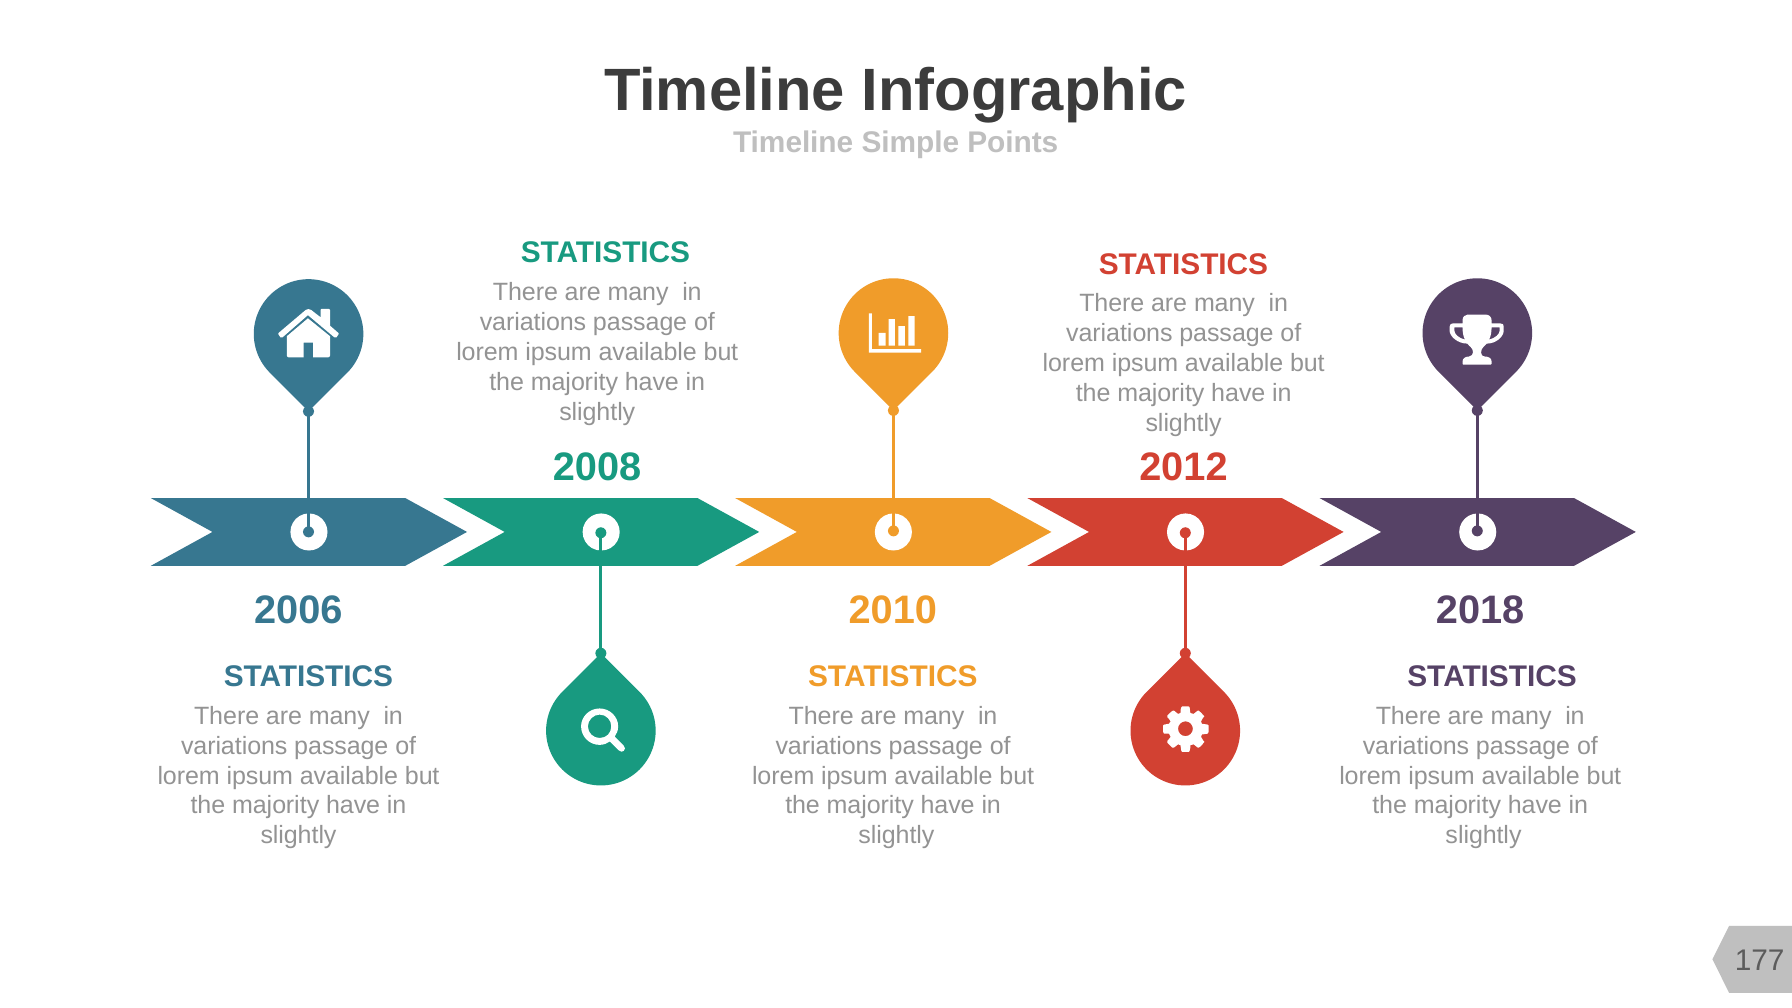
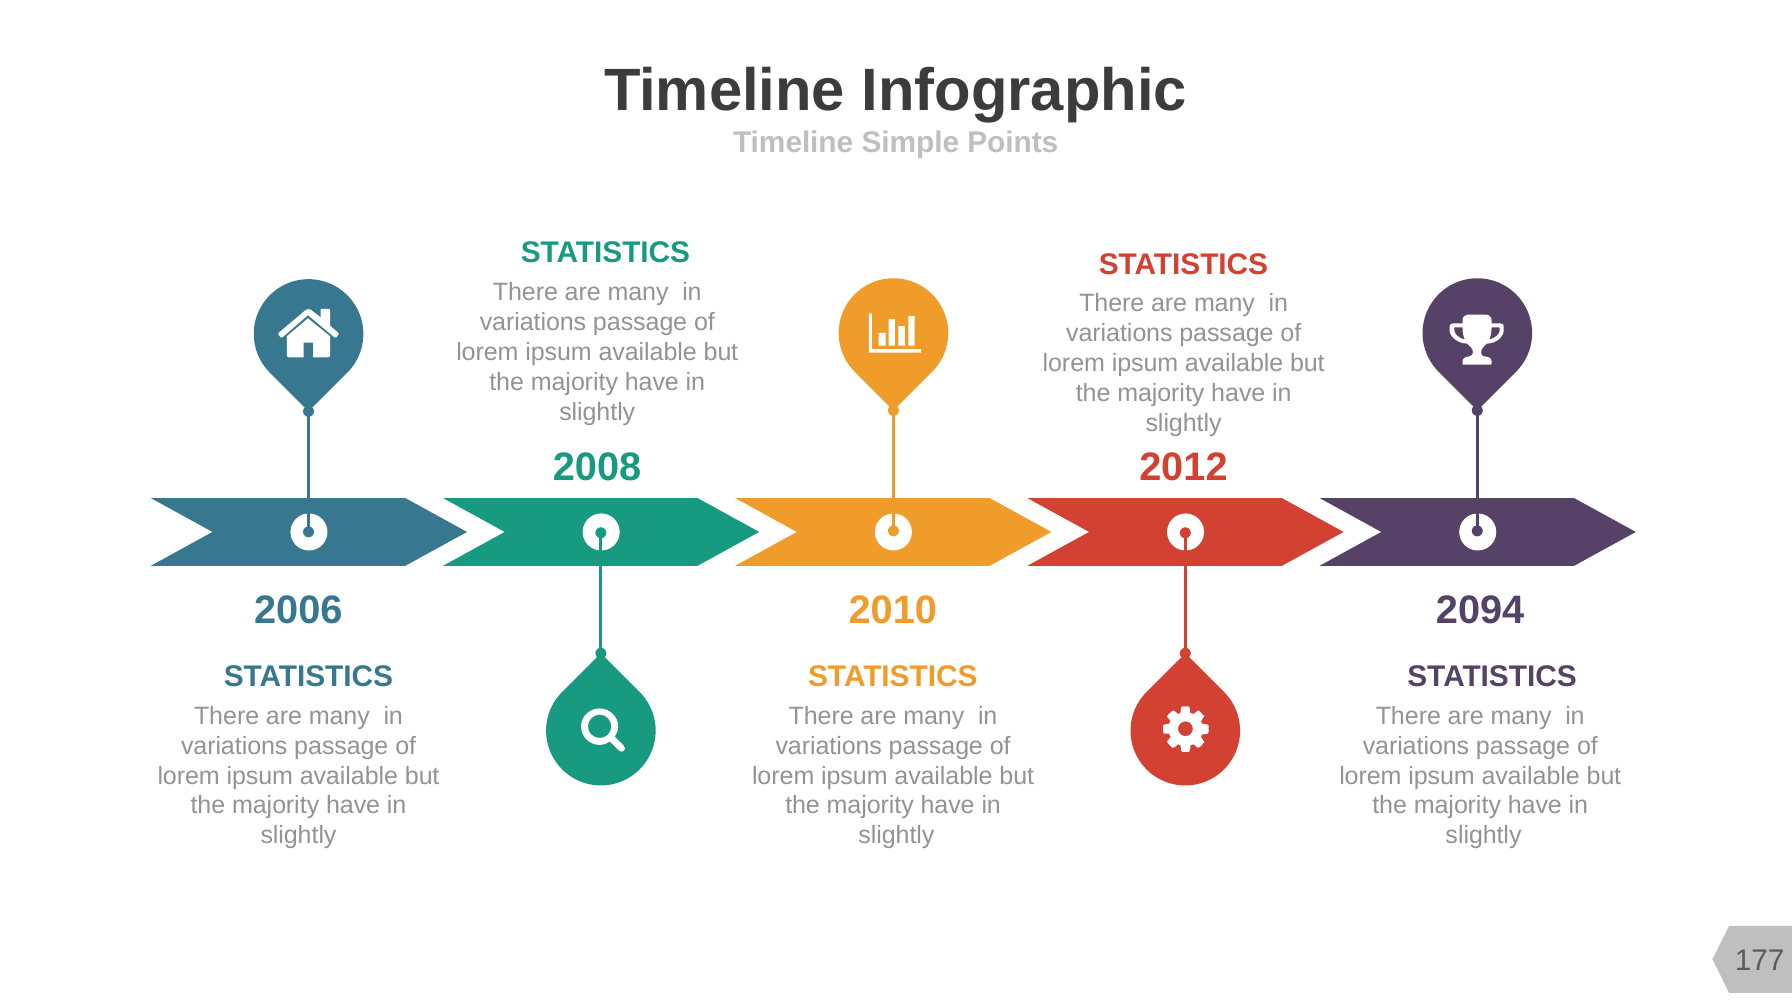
2018: 2018 -> 2094 (1480, 610)
